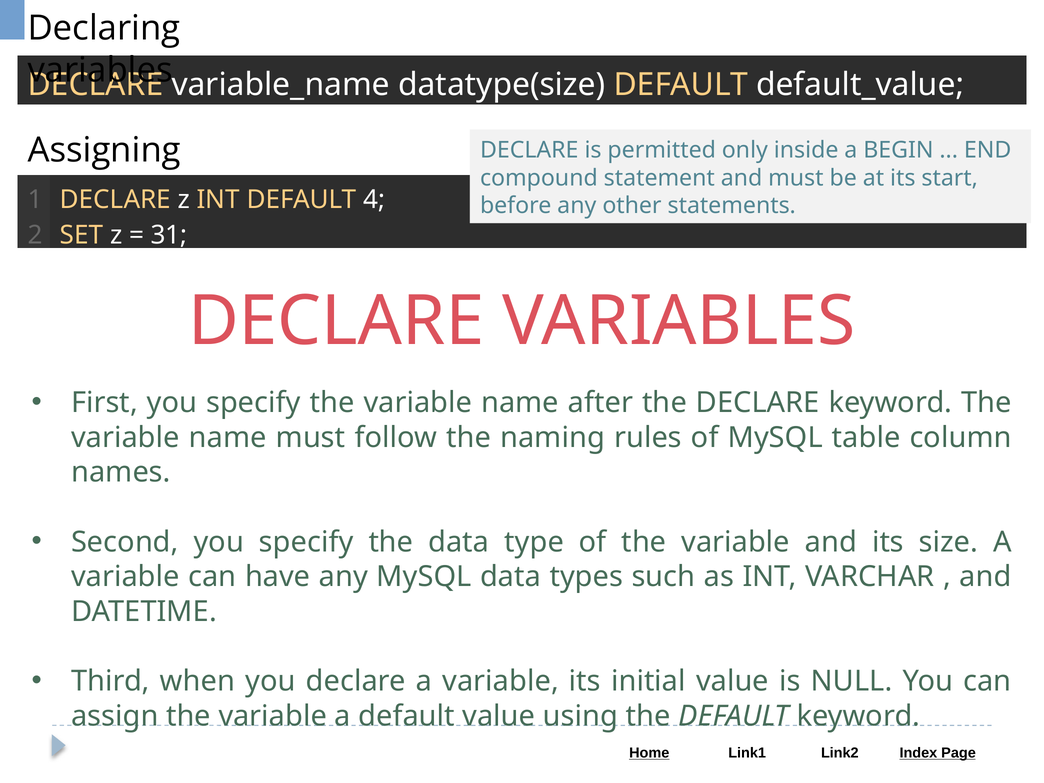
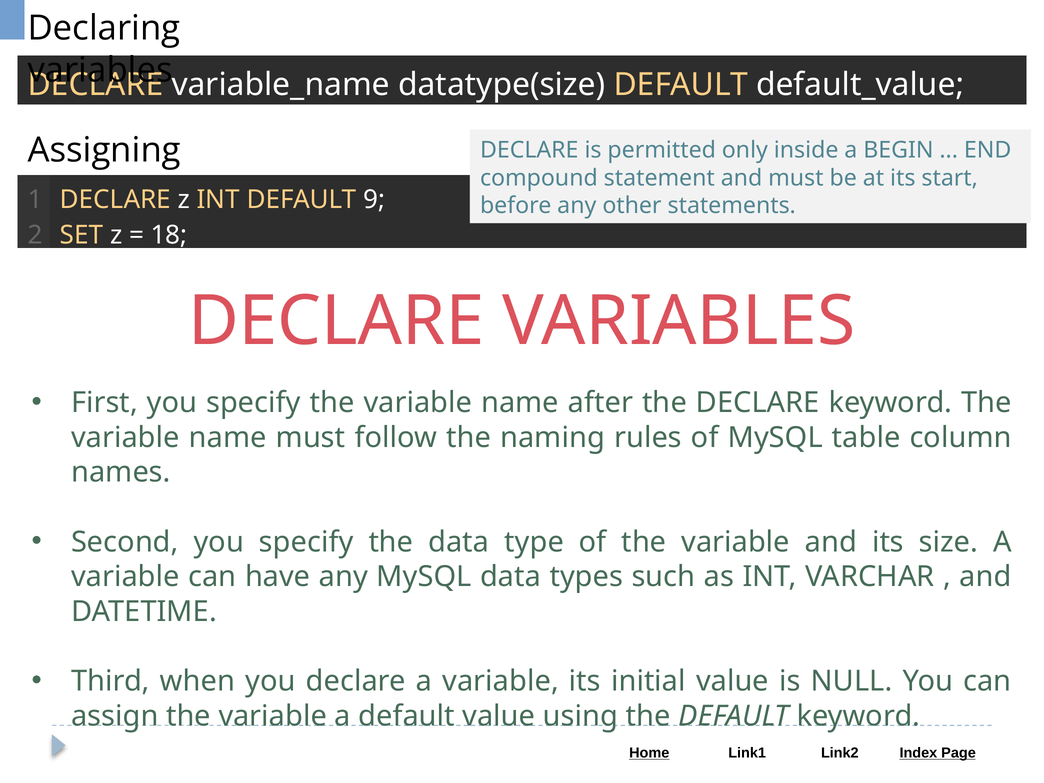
4: 4 -> 9 (374, 200)
31: 31 -> 18 (169, 235)
